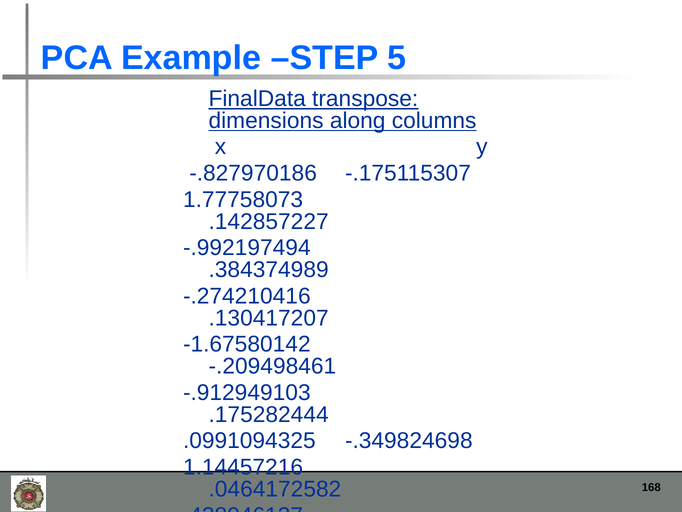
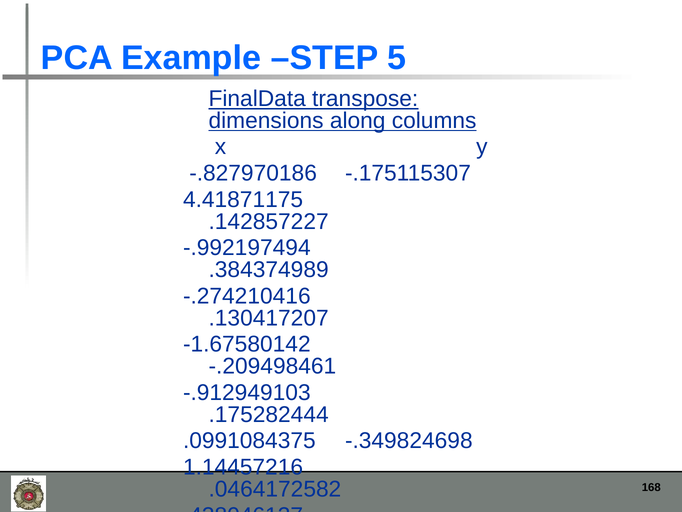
1.77758073: 1.77758073 -> 4.41871175 (243, 200)
.0991094325: .0991094325 -> .0991084375 (249, 441)
